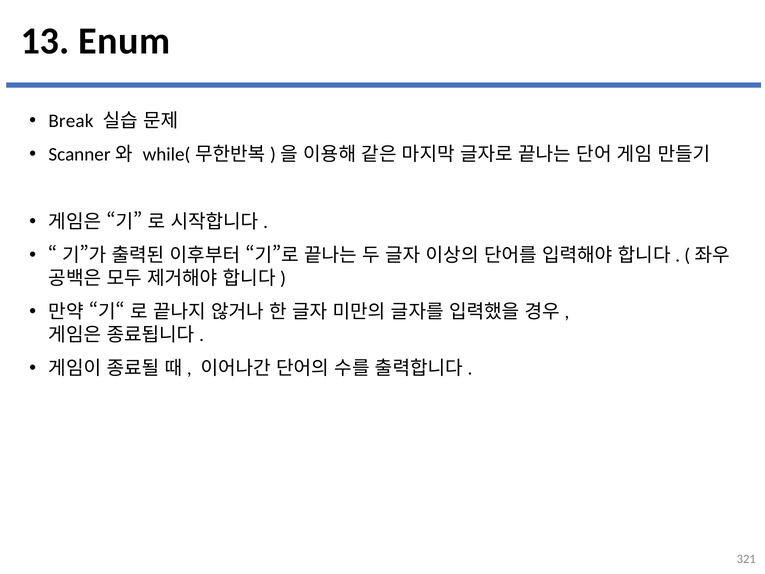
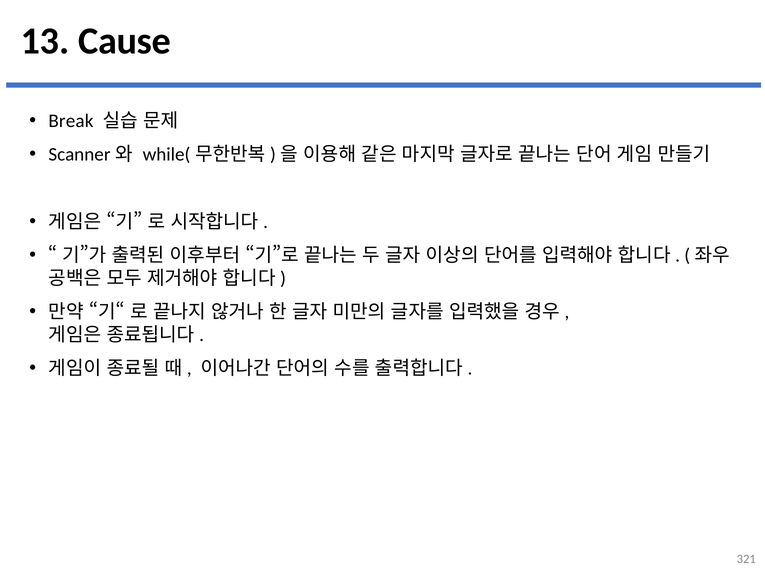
Enum: Enum -> Cause (125, 41)
